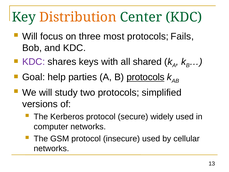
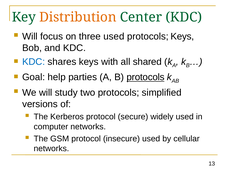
three most: most -> used (114, 36)
protocols Fails: Fails -> Keys (182, 36)
KDC colour: purple -> blue (34, 62)
